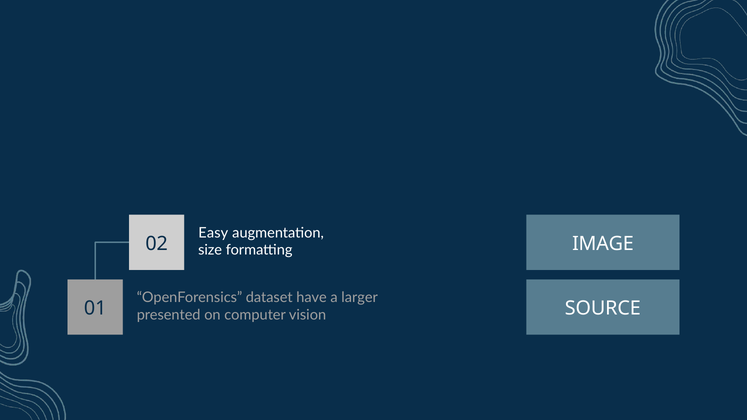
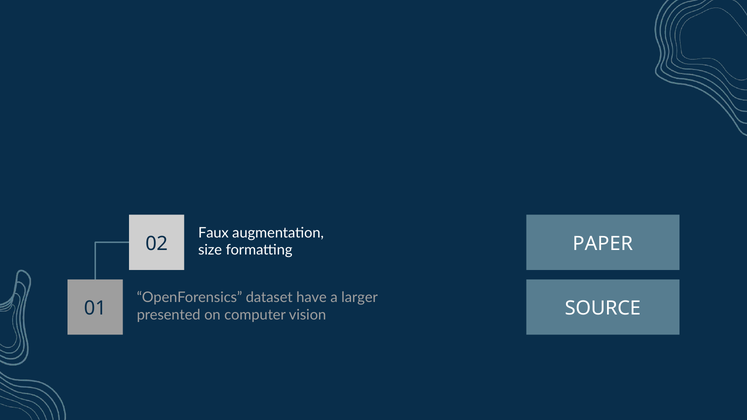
Easy: Easy -> Faux (213, 233)
IMAGE: IMAGE -> PAPER (603, 244)
